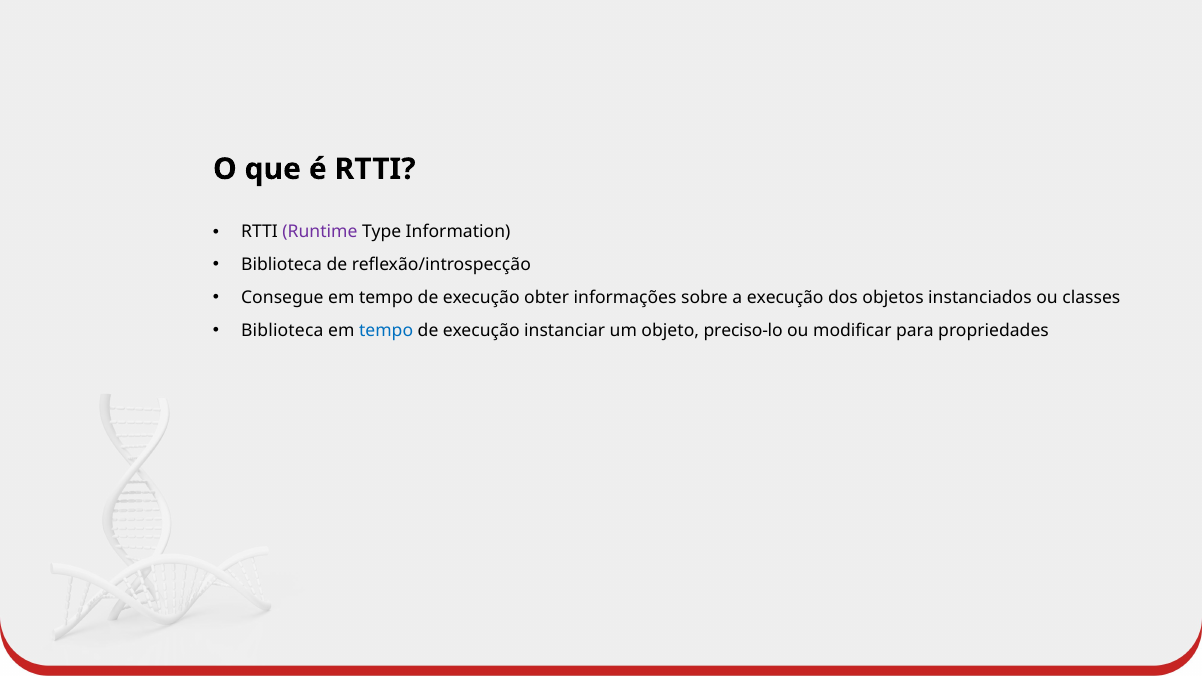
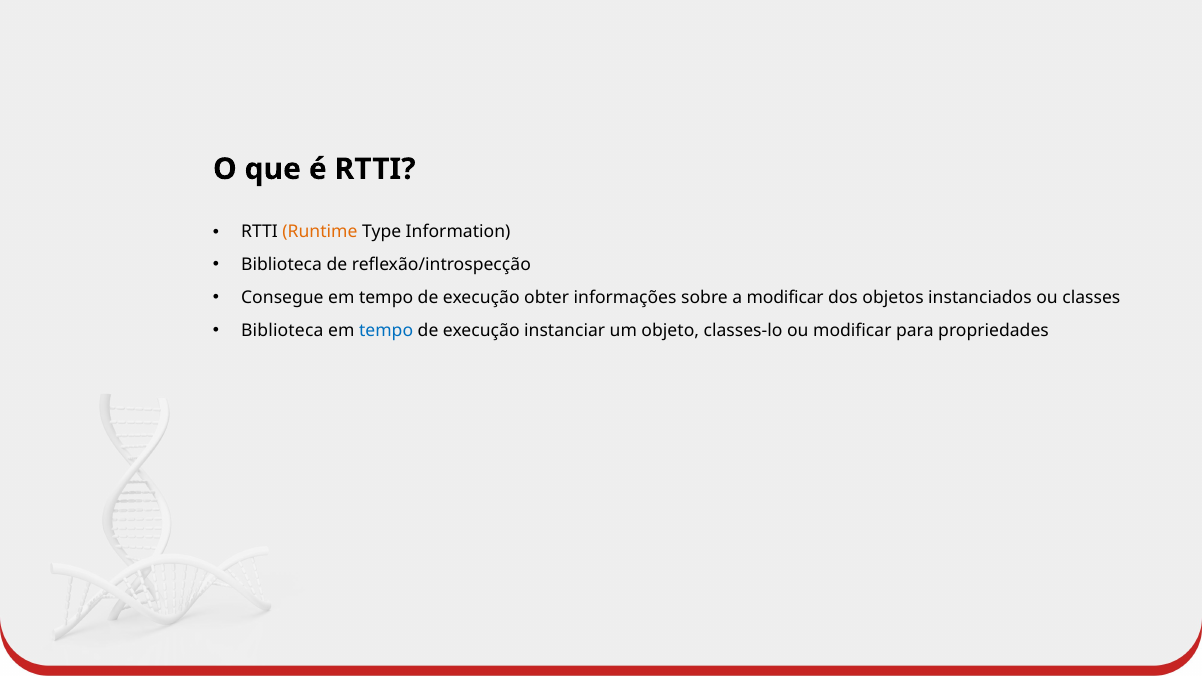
Runtime colour: purple -> orange (320, 232)
a execução: execução -> modificar (785, 298)
preciso-lo: preciso-lo -> classes-lo (743, 331)
